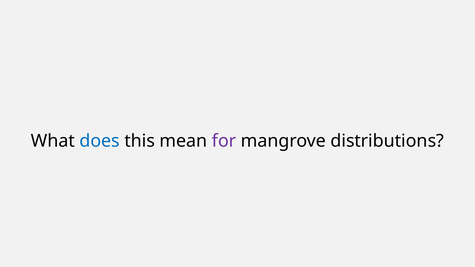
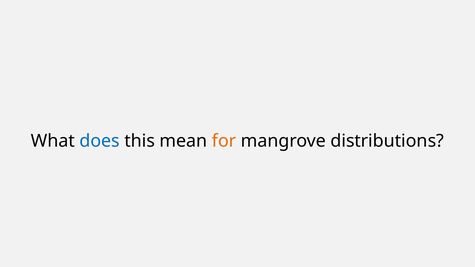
for colour: purple -> orange (224, 141)
